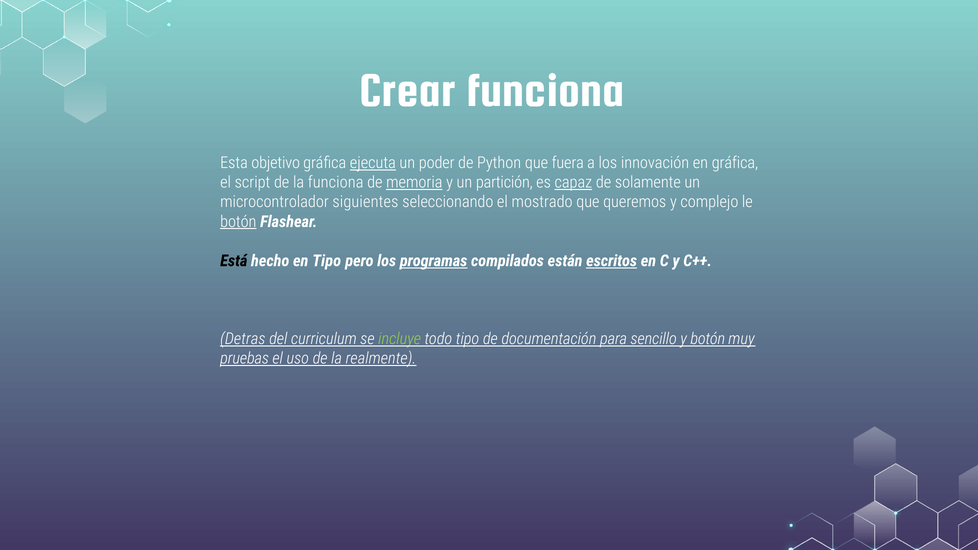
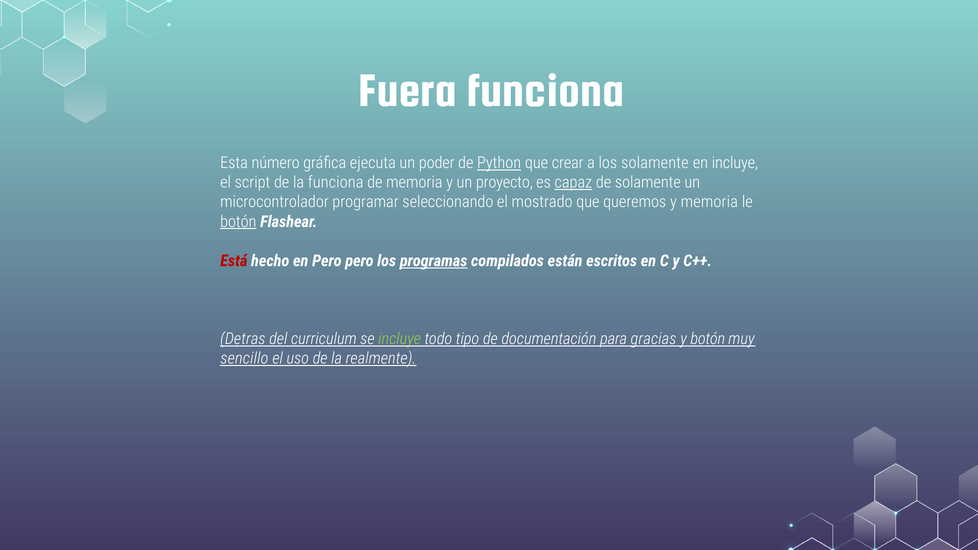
Crear: Crear -> Fuera (407, 90)
objetivo: objetivo -> número (276, 163)
ejecuta underline: present -> none (373, 163)
Python underline: none -> present (499, 163)
fuera: fuera -> crear (568, 163)
los innovación: innovación -> solamente (655, 163)
en gráfica: gráfica -> incluye (735, 163)
memoria underline: present -> none (414, 183)
partición: partición -> proyecto (504, 183)
siguientes: siguientes -> programar (366, 202)
y complejo: complejo -> memoria (709, 202)
Está colour: black -> red (234, 261)
en Tipo: Tipo -> Pero (327, 261)
escritos underline: present -> none (612, 261)
sencillo: sencillo -> gracias (654, 339)
pruebas: pruebas -> sencillo (244, 359)
